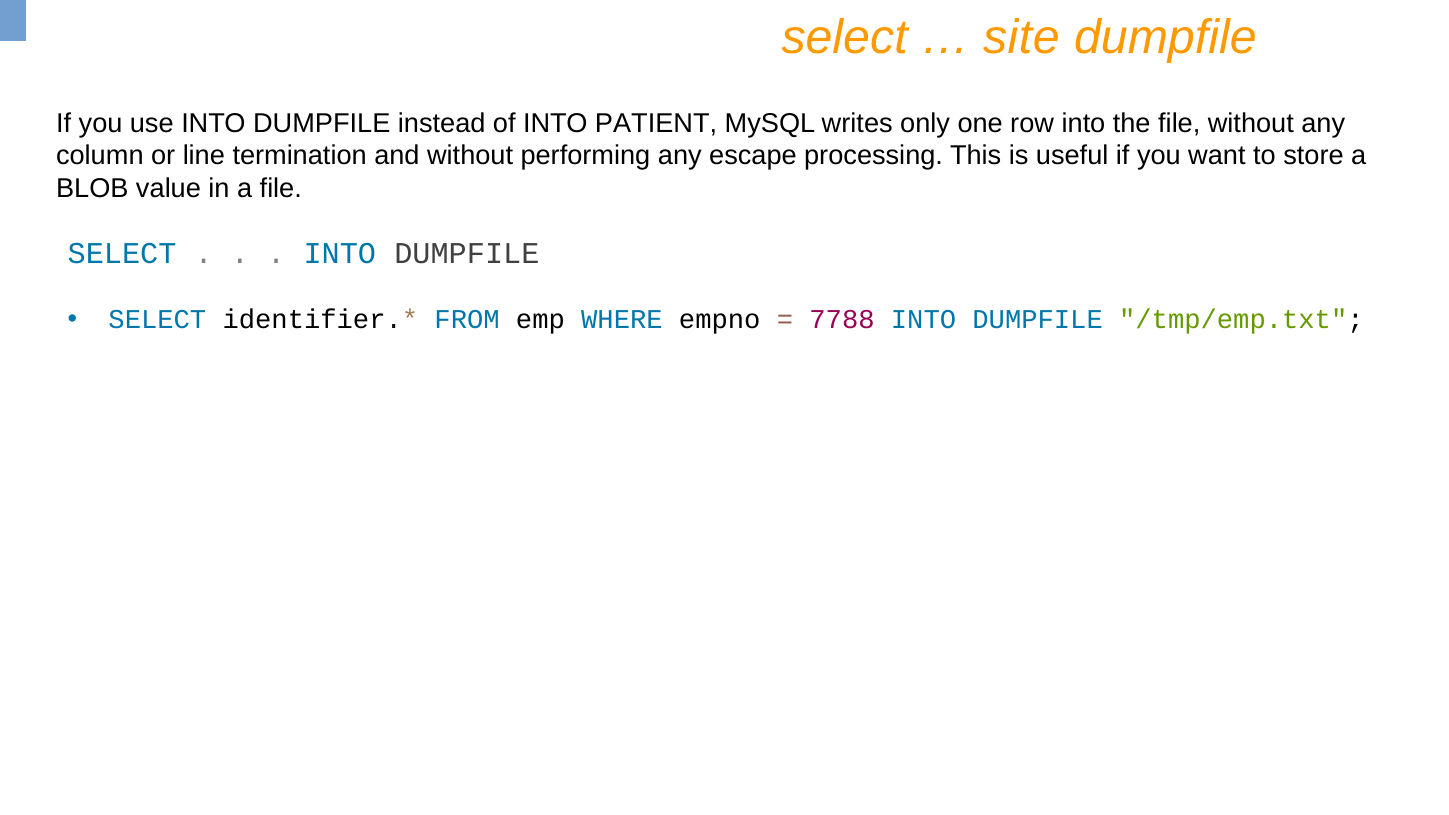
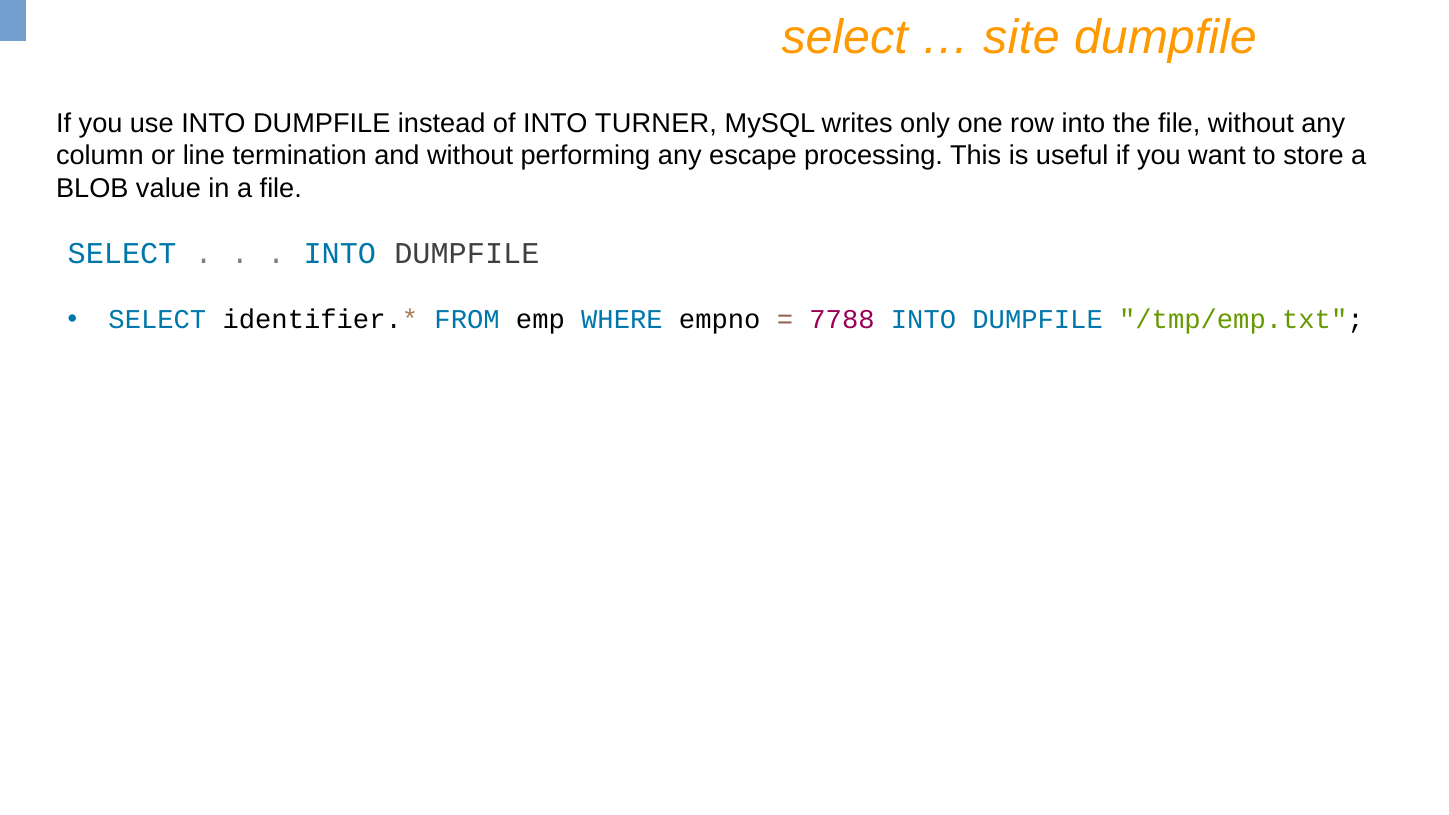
PATIENT: PATIENT -> TURNER (656, 123)
